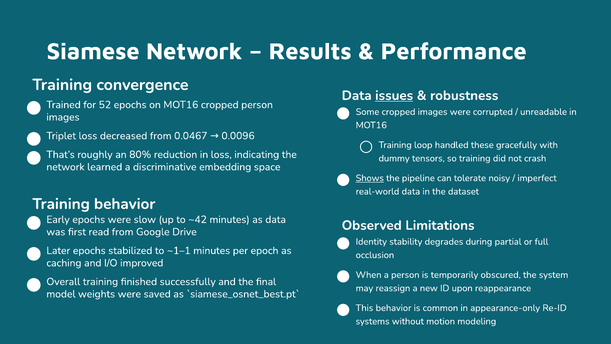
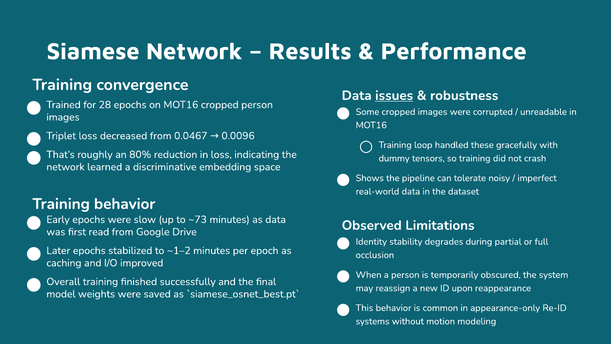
52: 52 -> 28 (105, 105)
Shows underline: present -> none (370, 178)
~42: ~42 -> ~73 (198, 219)
~1–1: ~1–1 -> ~1–2 (179, 250)
